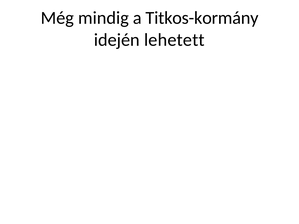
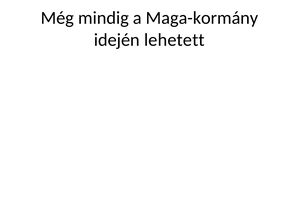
Titkos-kormány: Titkos-kormány -> Maga-kormány (202, 18)
